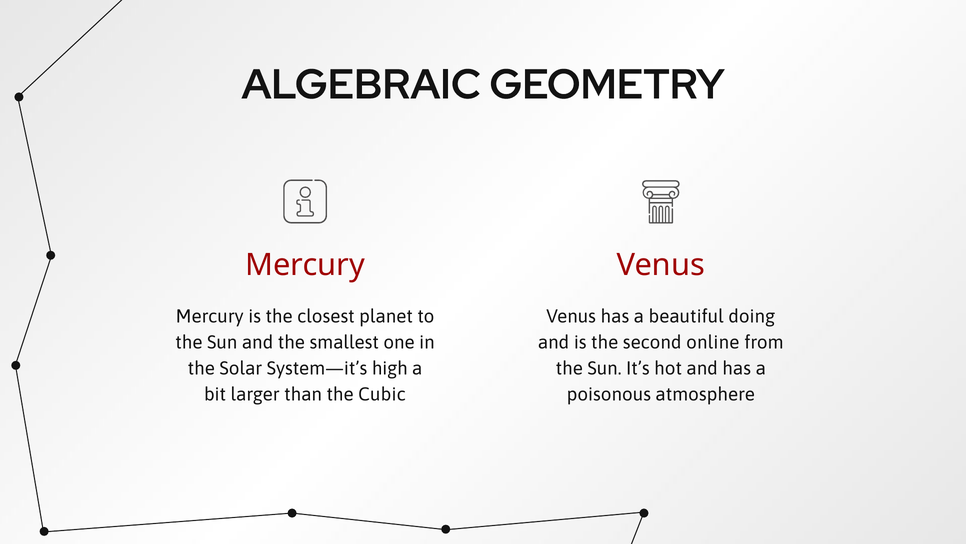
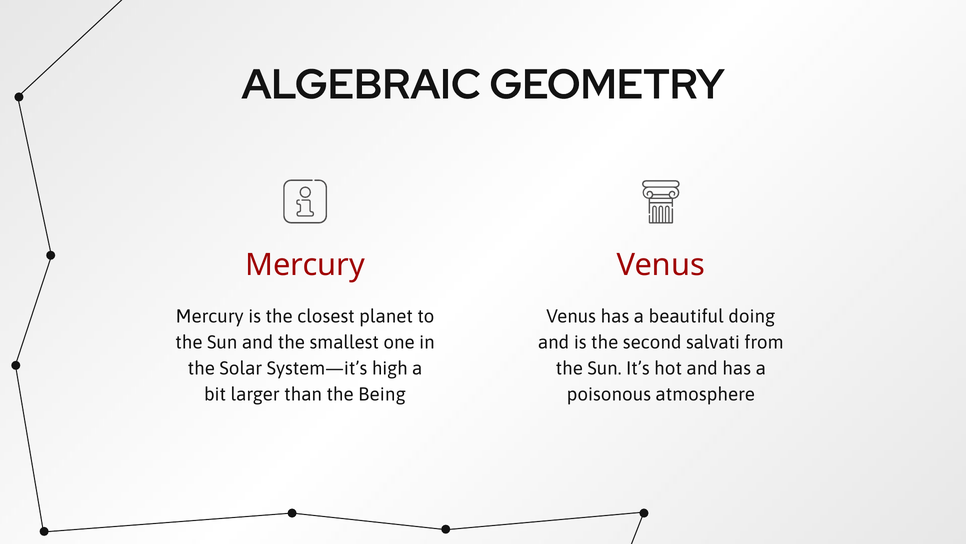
online: online -> salvati (713, 342)
Cubic: Cubic -> Being (382, 394)
